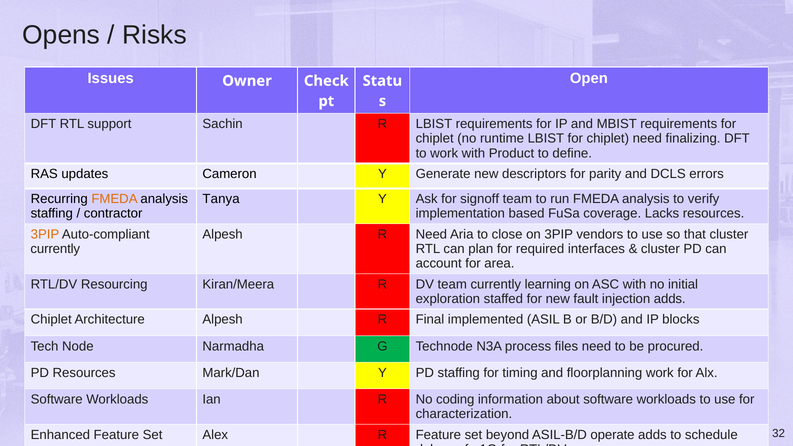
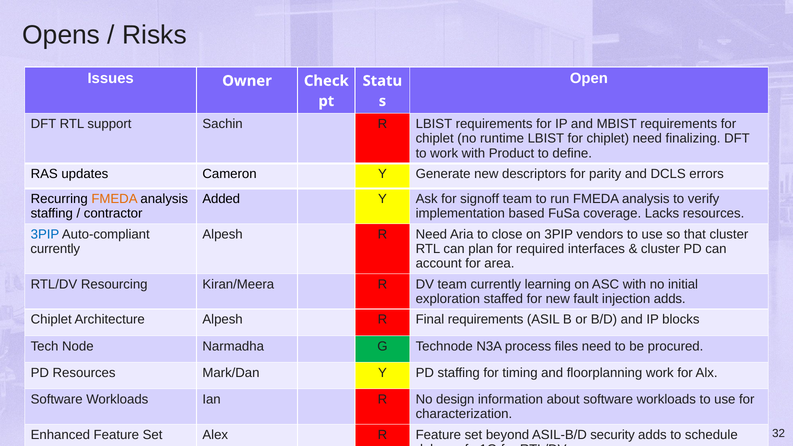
Tanya: Tanya -> Added (221, 199)
3PIP colour: orange -> blue (45, 234)
Final implemented: implemented -> requirements (486, 320)
coding: coding -> design (455, 399)
operate: operate -> security (613, 435)
